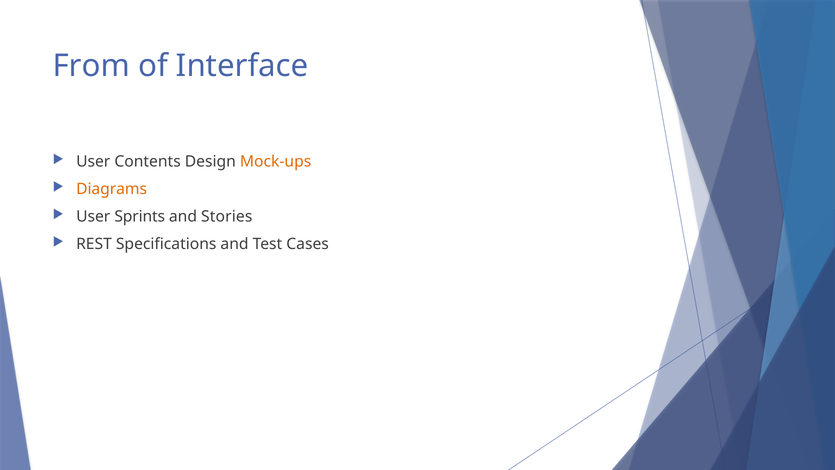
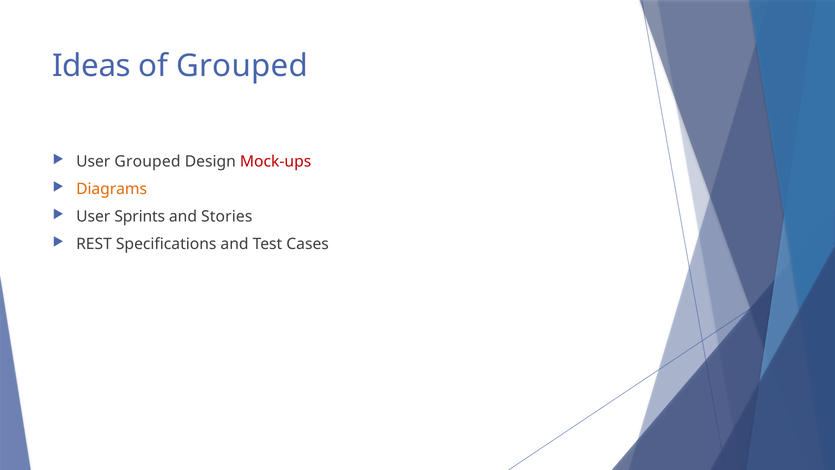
From: From -> Ideas (91, 66)
of Interface: Interface -> Grouped (242, 66)
User Contents: Contents -> Grouped (147, 162)
Mock-ups colour: orange -> red (276, 162)
